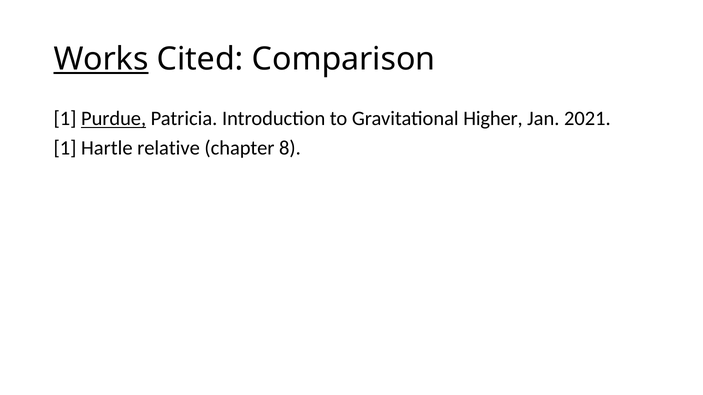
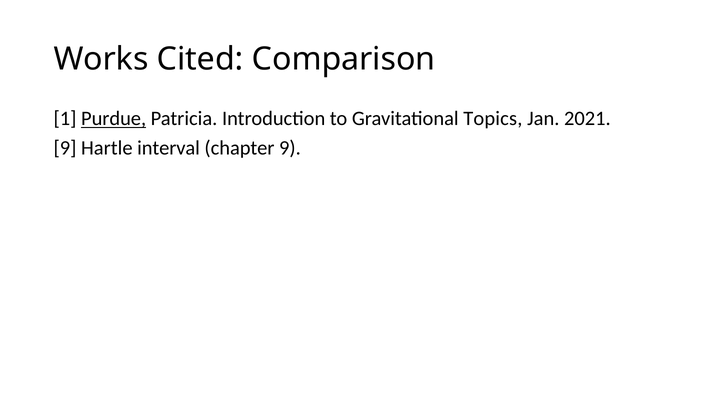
Works underline: present -> none (101, 59)
Higher: Higher -> Topics (493, 119)
1: 1 -> 9 (65, 148)
relative: relative -> interval (169, 148)
chapter 8: 8 -> 9 (290, 148)
